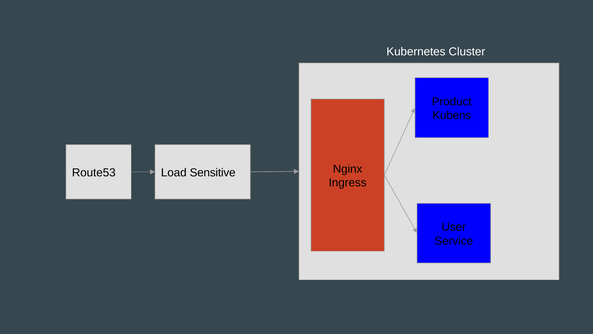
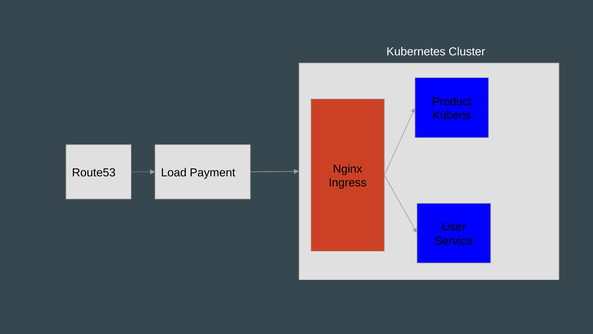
Sensitive: Sensitive -> Payment (213, 172)
